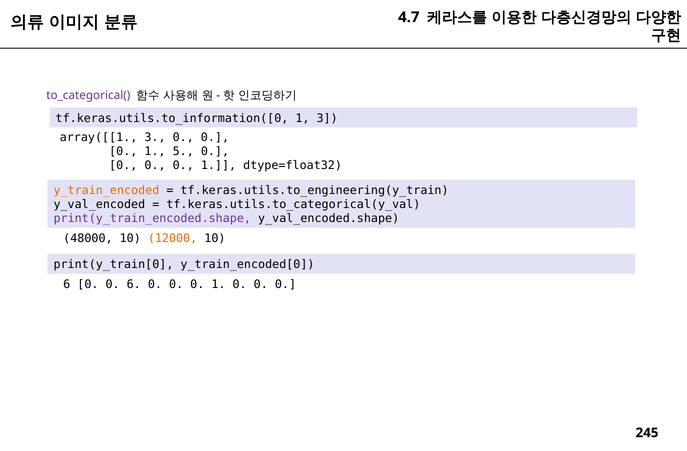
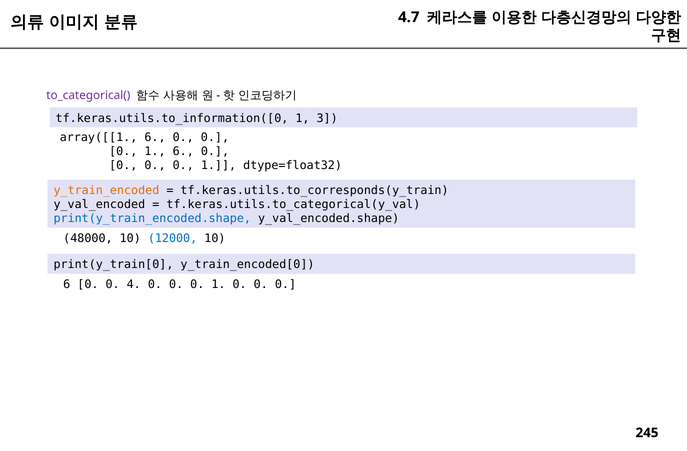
array([[1 3: 3 -> 6 (155, 138)
1 5: 5 -> 6 (183, 152)
tf.keras.utils.to_engineering(y_train: tf.keras.utils.to_engineering(y_train -> tf.keras.utils.to_corresponds(y_train (315, 191)
print(y_train_encoded.shape colour: purple -> blue (152, 219)
12000 colour: orange -> blue (173, 239)
0 6: 6 -> 4 (134, 284)
